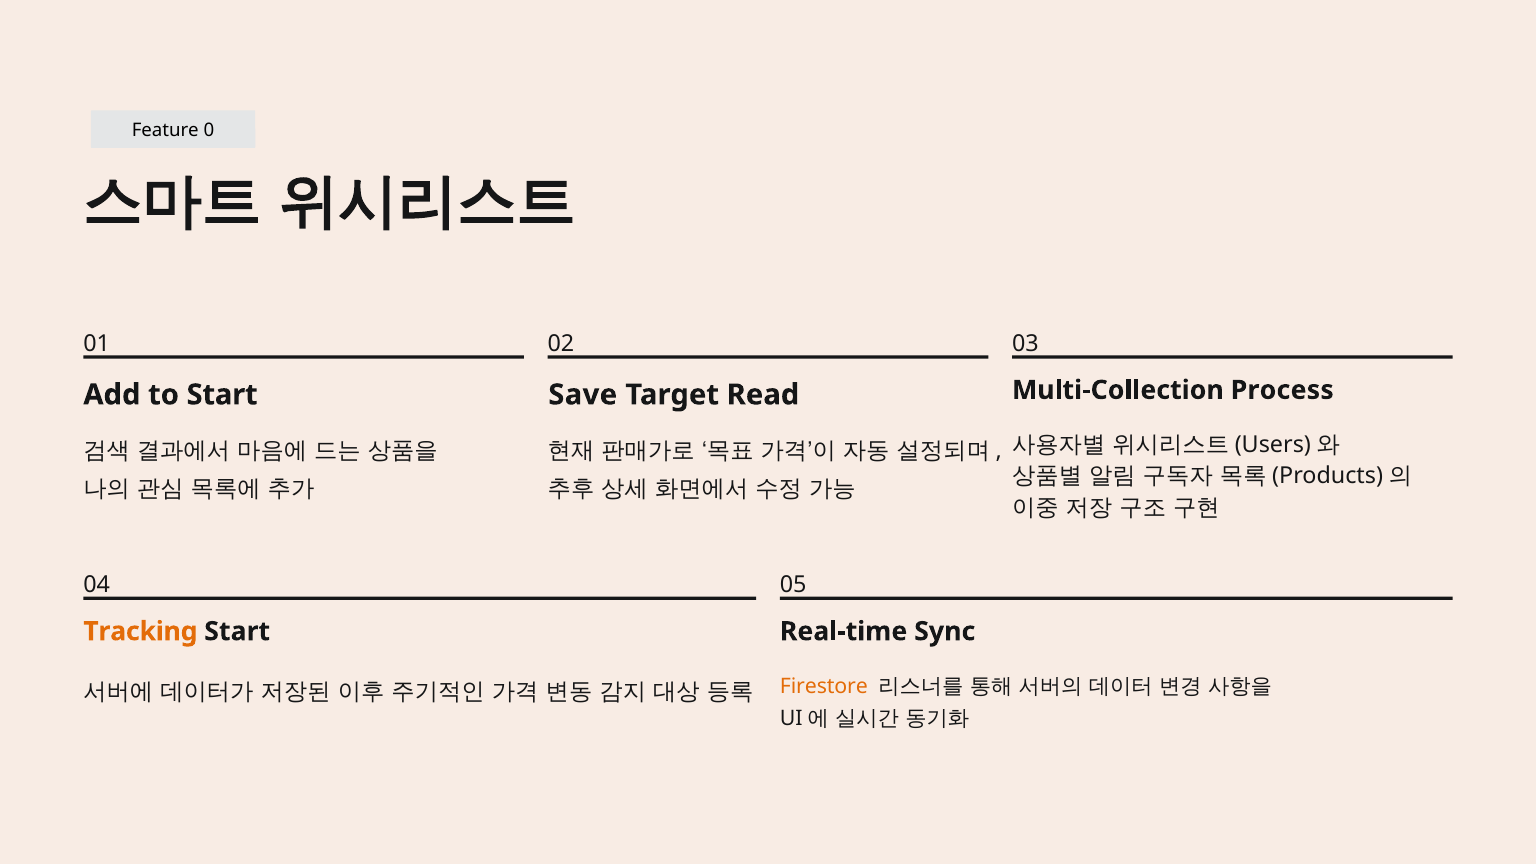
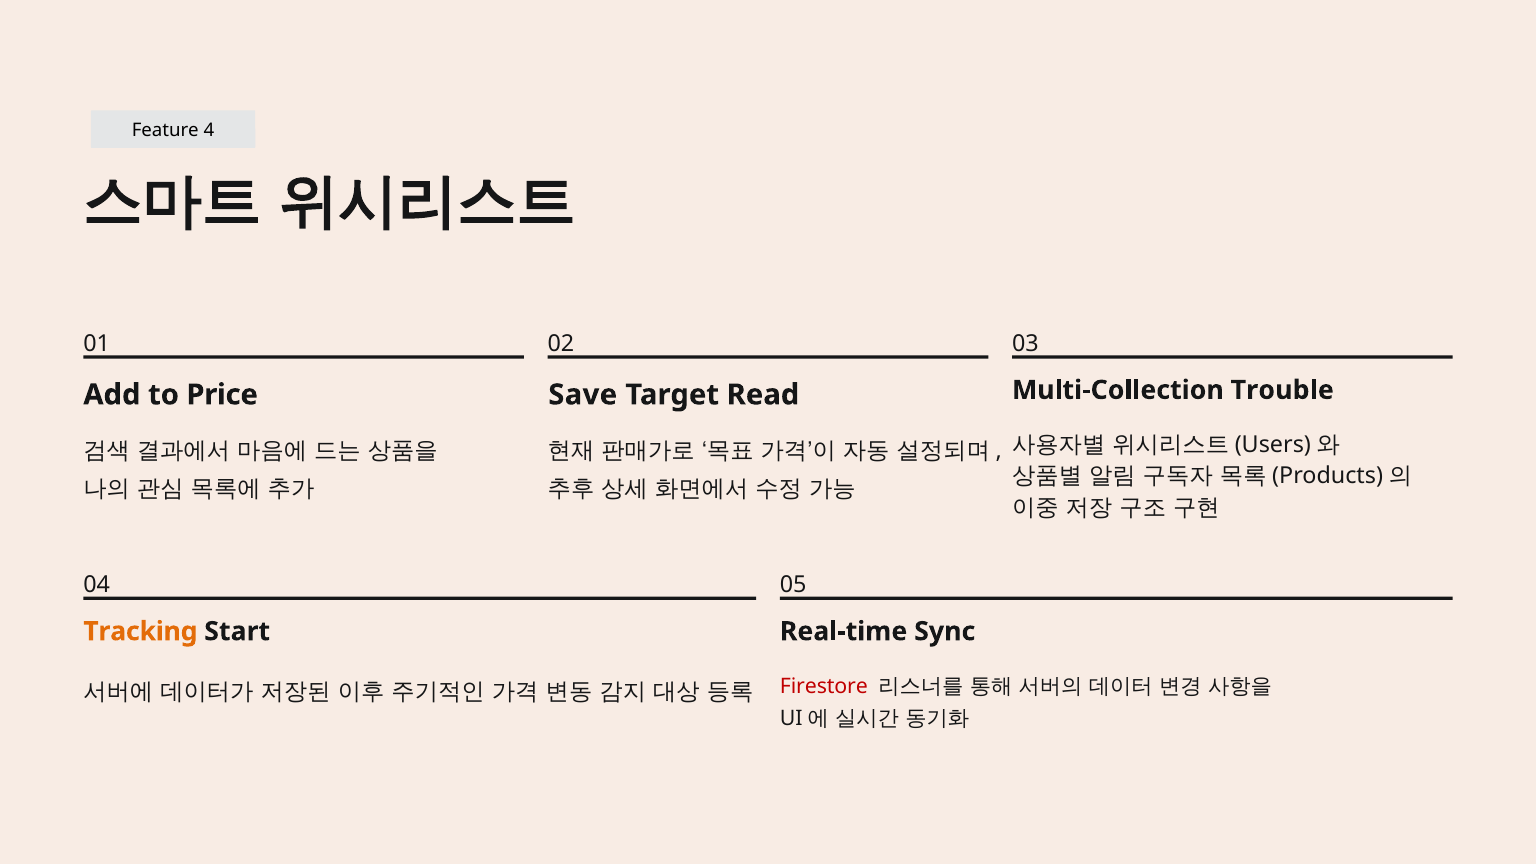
0: 0 -> 4 (209, 130)
Process: Process -> Trouble (1282, 390)
to Start: Start -> Price (222, 395)
Firestore colour: orange -> red (824, 687)
